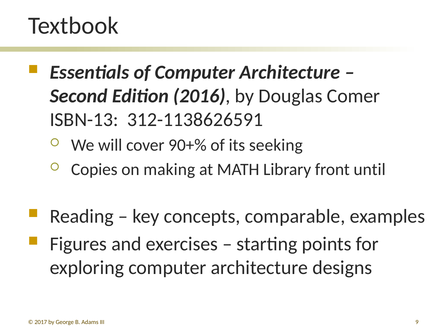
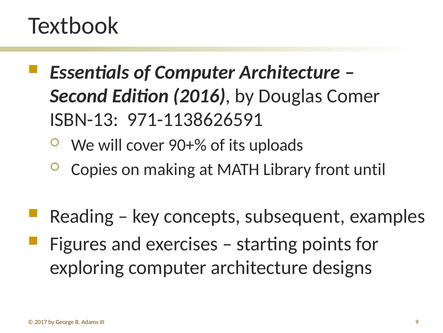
312-1138626591: 312-1138626591 -> 971-1138626591 (195, 119)
seeking: seeking -> uploads (276, 145)
comparable: comparable -> subsequent (295, 216)
